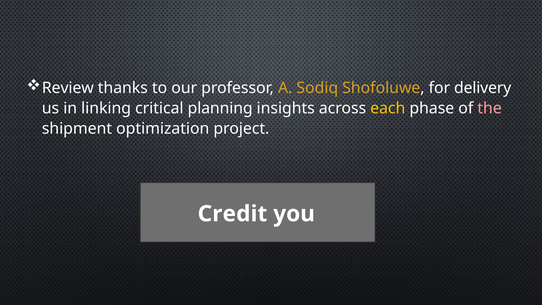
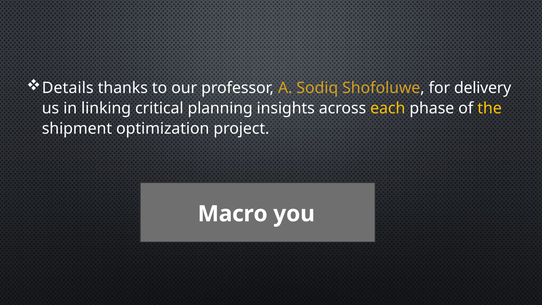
Review: Review -> Details (68, 88)
the colour: pink -> yellow (490, 108)
Credit: Credit -> Macro (233, 214)
